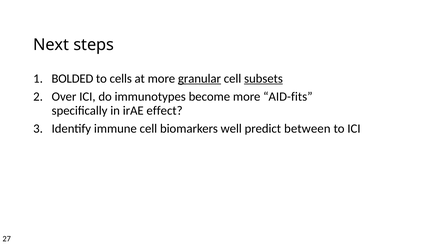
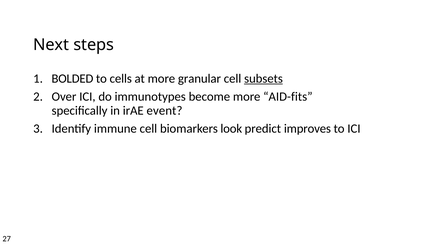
granular underline: present -> none (199, 79)
effect: effect -> event (164, 111)
well: well -> look (231, 129)
between: between -> improves (307, 129)
